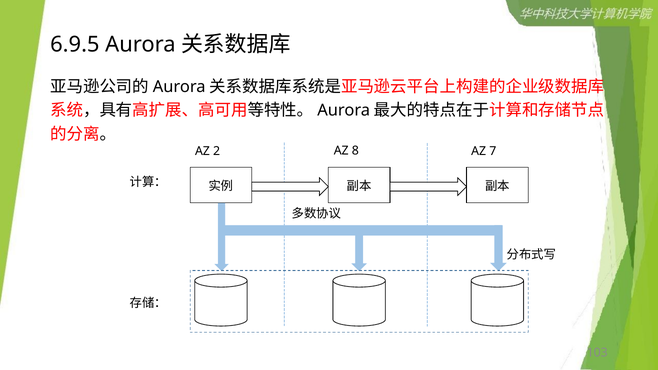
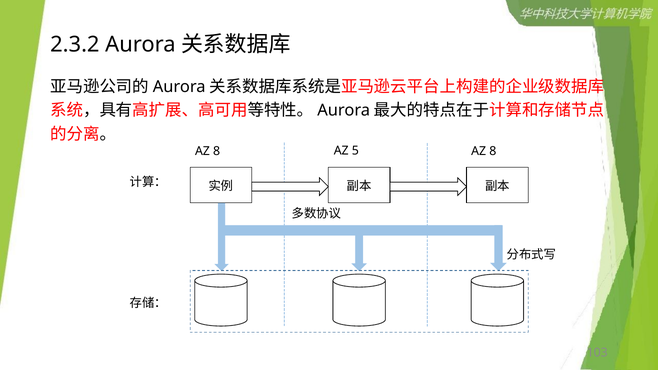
6.9.5: 6.9.5 -> 2.3.2 (75, 44)
2: 2 -> 8 (217, 151)
8: 8 -> 5 (355, 151)
7: 7 -> 8 (493, 151)
